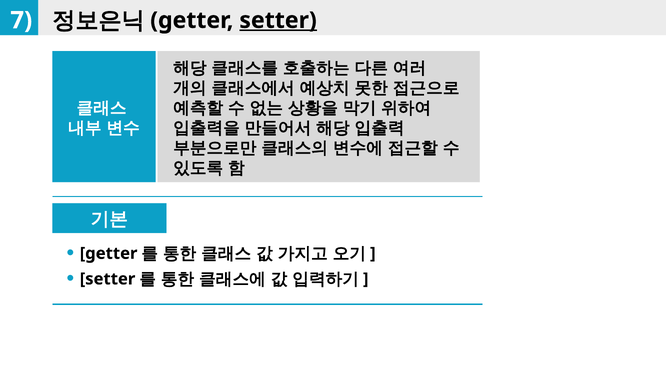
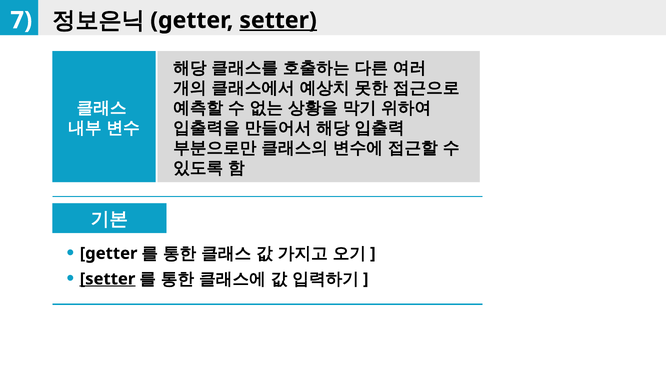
setter underline: none -> present (108, 279)
